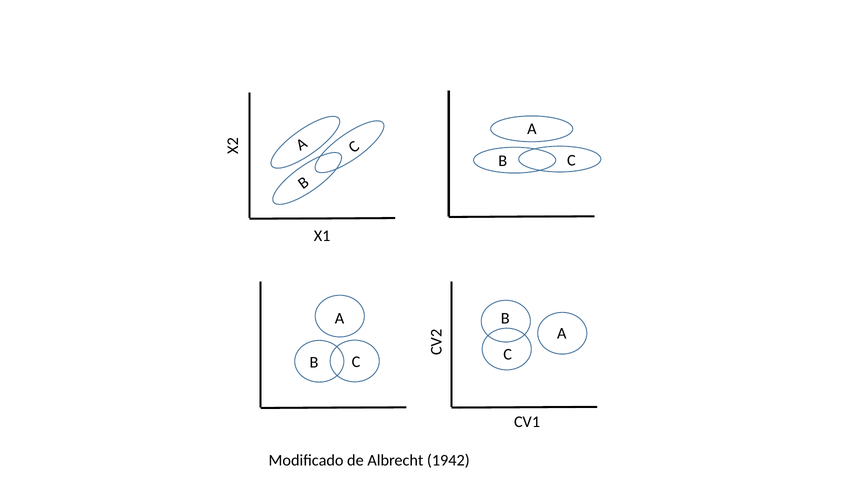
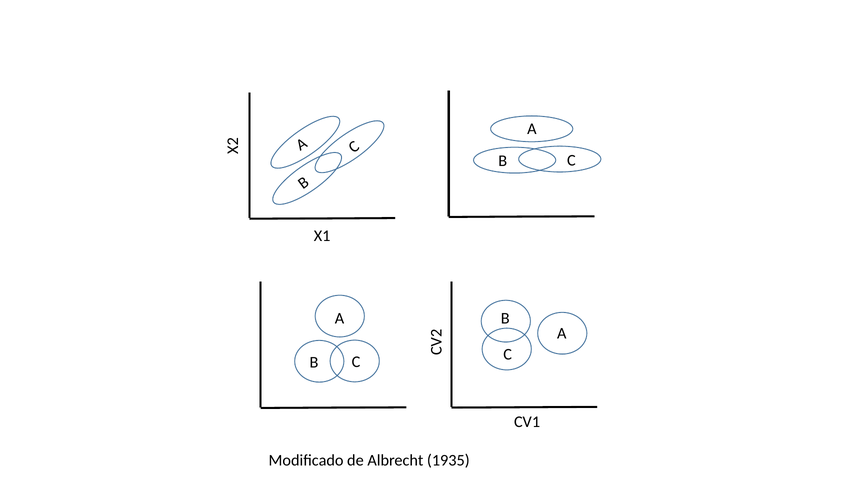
1942: 1942 -> 1935 (448, 460)
